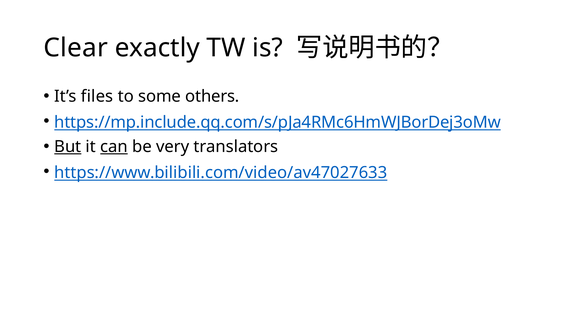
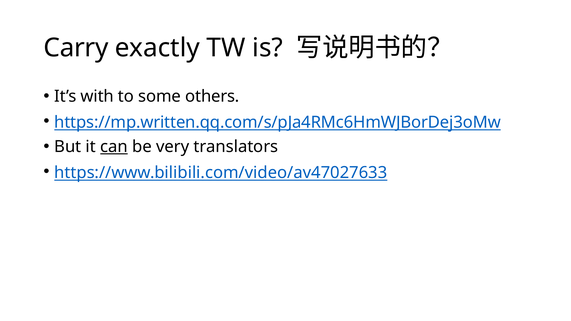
Clear: Clear -> Carry (76, 48)
files: files -> with (97, 97)
https://mp.include.qq.com/s/pJa4RMc6HmWJBorDej3oMw: https://mp.include.qq.com/s/pJa4RMc6HmWJBorDej3oMw -> https://mp.written.qq.com/s/pJa4RMc6HmWJBorDej3oMw (278, 122)
But underline: present -> none (68, 147)
